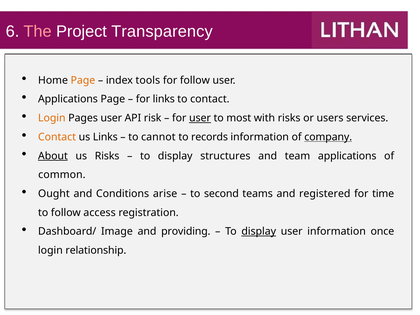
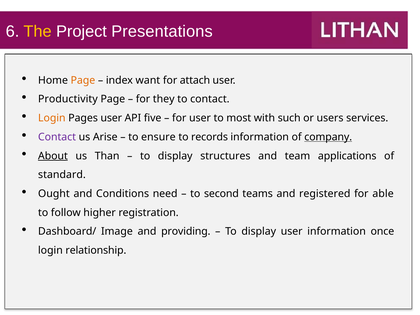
The colour: pink -> yellow (38, 32)
Transparency: Transparency -> Presentations (162, 32)
tools: tools -> want (148, 80)
for follow: follow -> attach (195, 80)
Applications: Applications -> Productivity (68, 99)
for links: links -> they (164, 99)
risk: risk -> five (153, 118)
user underline: present -> none (200, 118)
with risks: risks -> such (289, 118)
Contact colour: orange -> purple (57, 137)
us Links: Links -> Arise (105, 137)
cannot: cannot -> ensure (158, 137)
us Risks: Risks -> Than (107, 156)
common: common -> standard (62, 175)
arise: arise -> need (165, 194)
time: time -> able (383, 194)
access: access -> higher (100, 213)
display underline: present -> none (259, 231)
